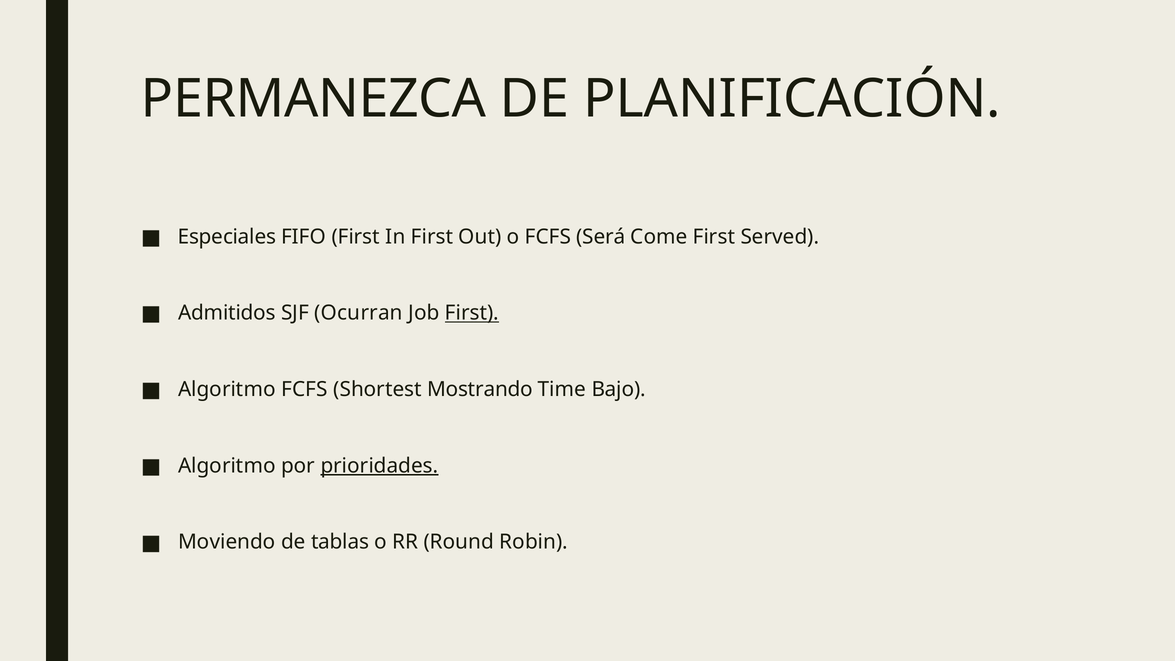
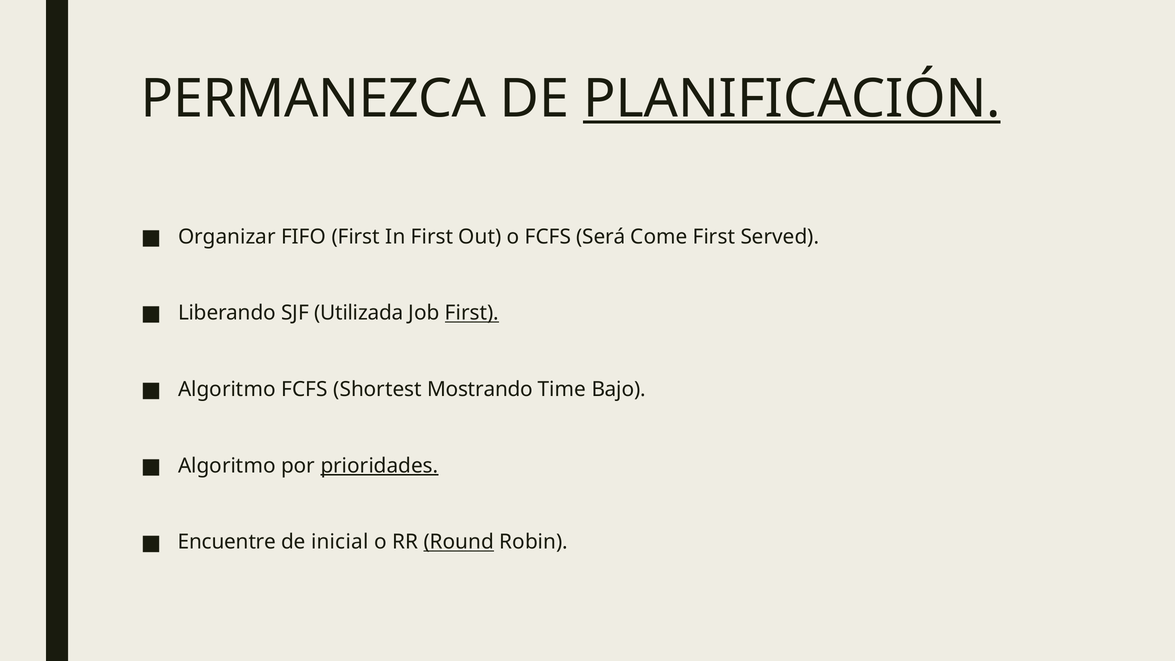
PLANIFICACIÓN underline: none -> present (792, 99)
Especiales: Especiales -> Organizar (227, 237)
Admitidos: Admitidos -> Liberando (227, 313)
Ocurran: Ocurran -> Utilizada (359, 313)
Moviendo: Moviendo -> Encuentre (227, 542)
tablas: tablas -> inicial (340, 542)
Round underline: none -> present (459, 542)
